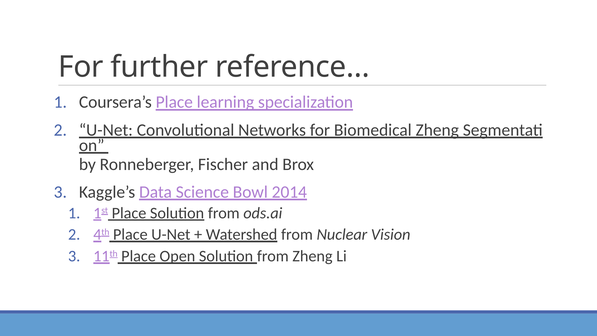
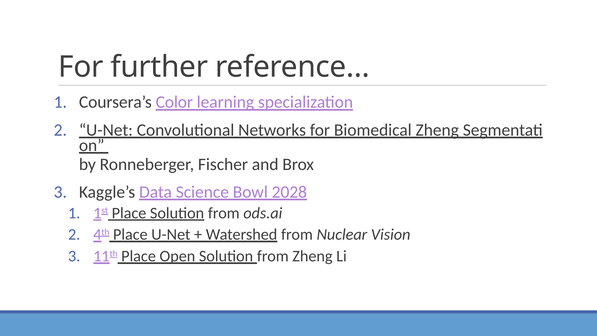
Coursera’s Place: Place -> Color (174, 102)
2014: 2014 -> 2028 (289, 192)
